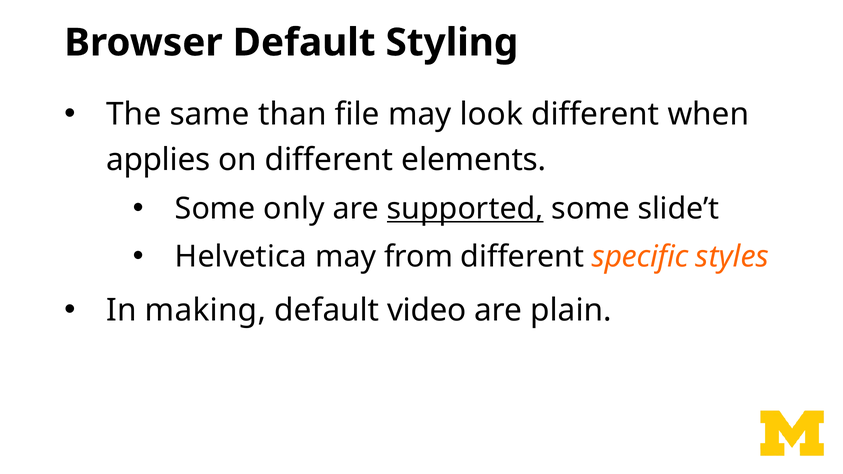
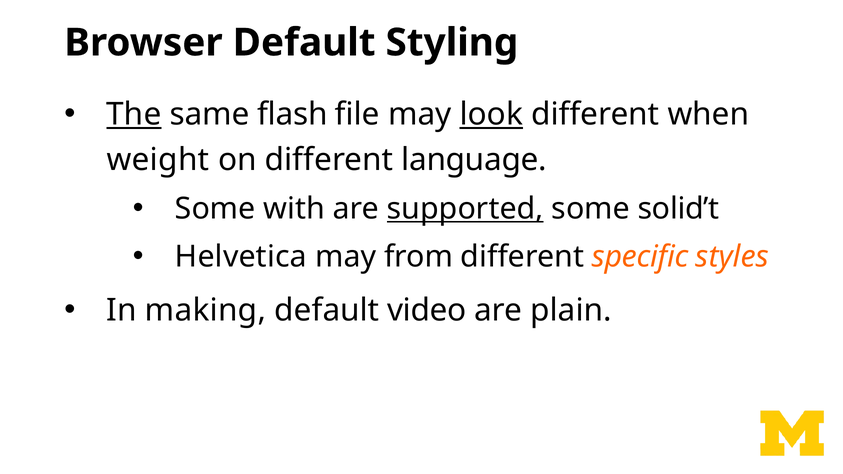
The underline: none -> present (134, 114)
than: than -> flash (292, 114)
look underline: none -> present (491, 114)
applies: applies -> weight (158, 160)
elements: elements -> language (474, 160)
only: only -> with (294, 209)
slide’t: slide’t -> solid’t (679, 209)
